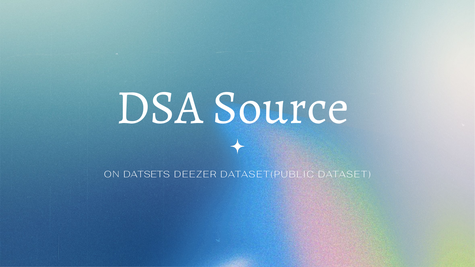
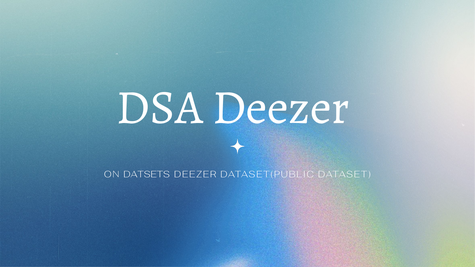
DSA Source: Source -> Deezer (281, 107)
